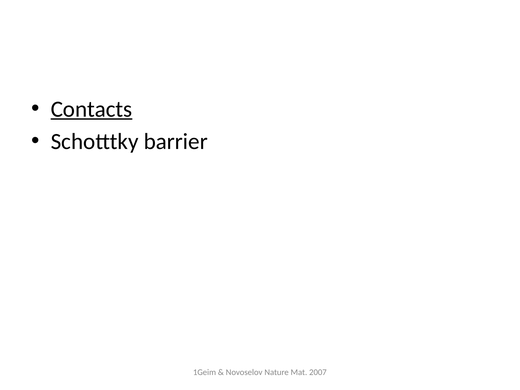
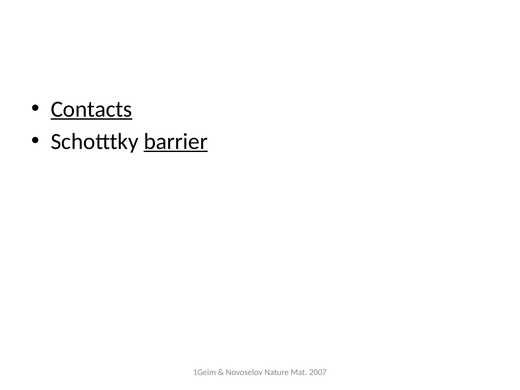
barrier underline: none -> present (176, 141)
